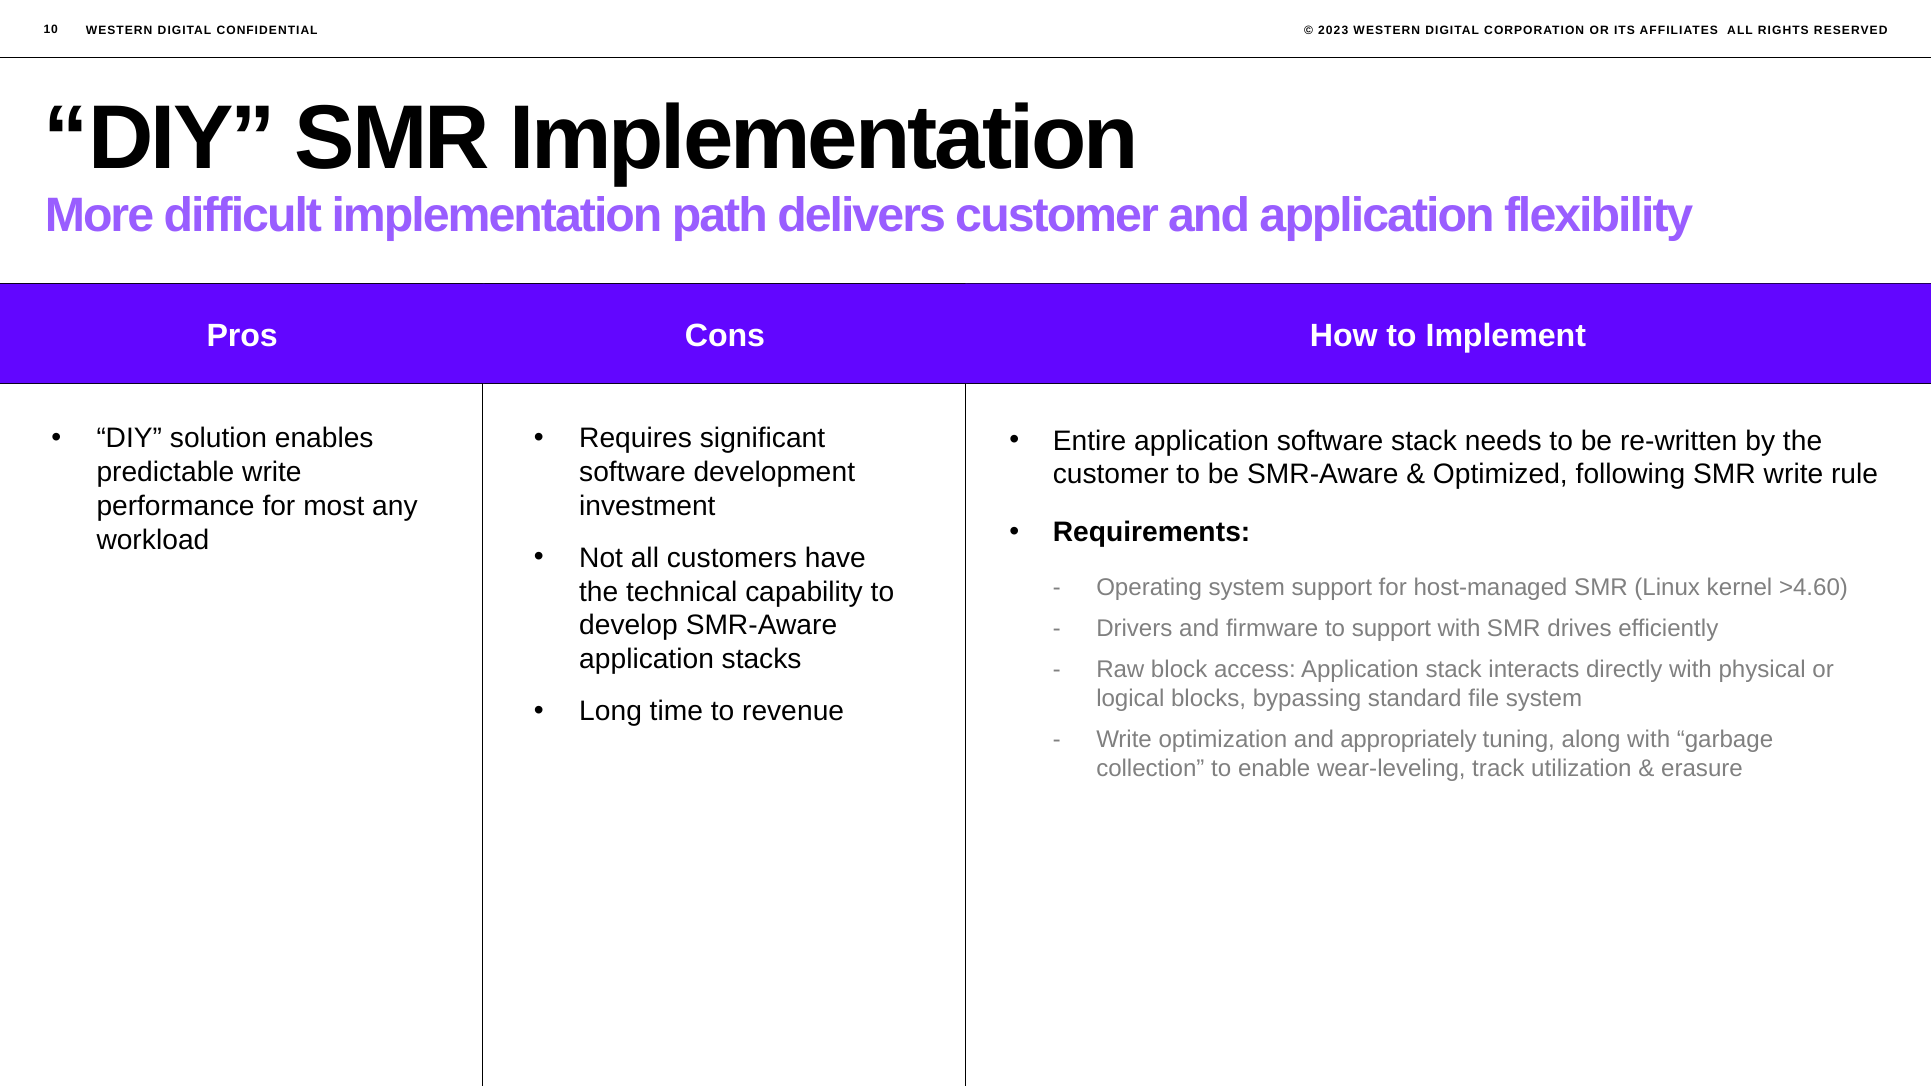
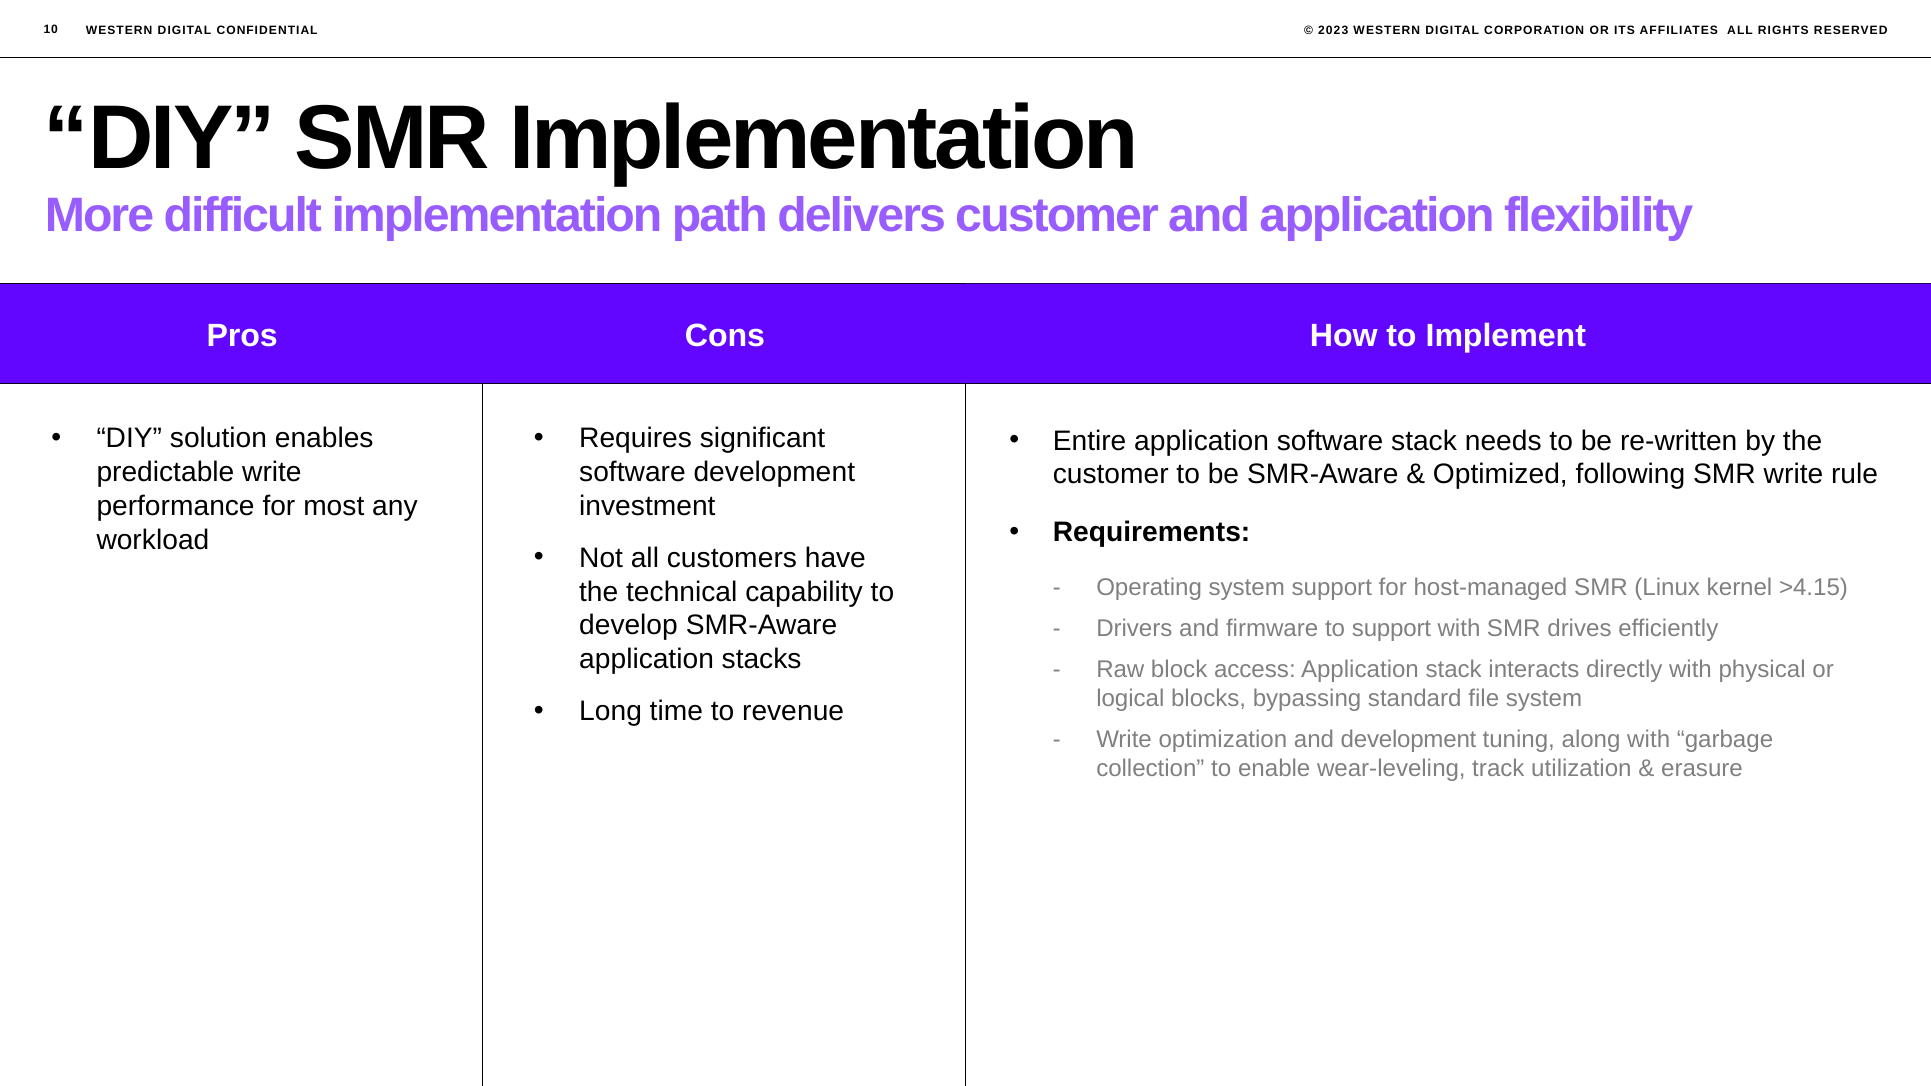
>4.60: >4.60 -> >4.15 (1814, 588)
and appropriately: appropriately -> development (1409, 740)
